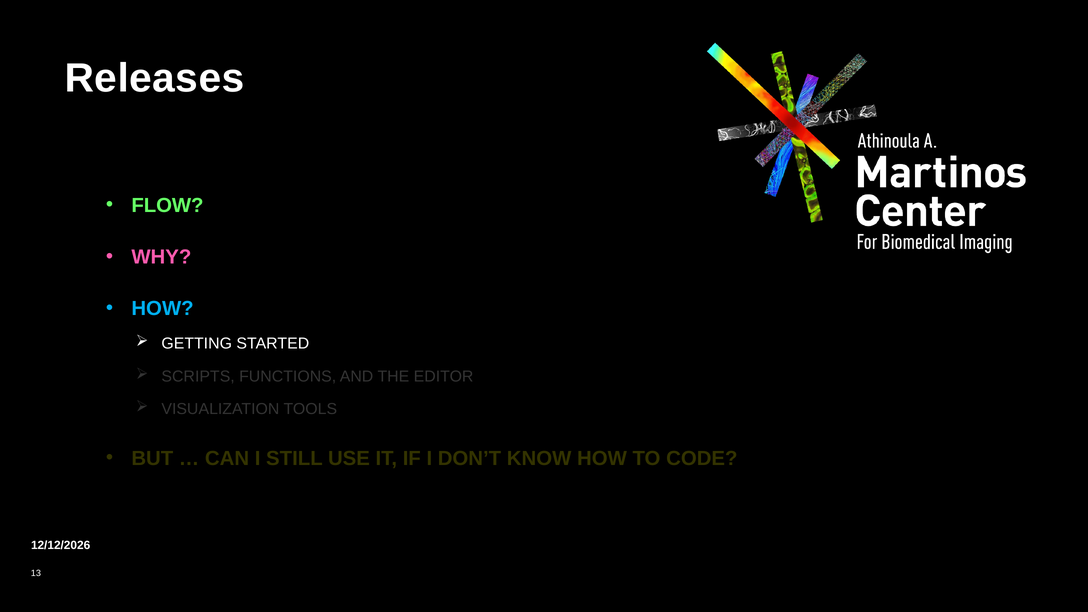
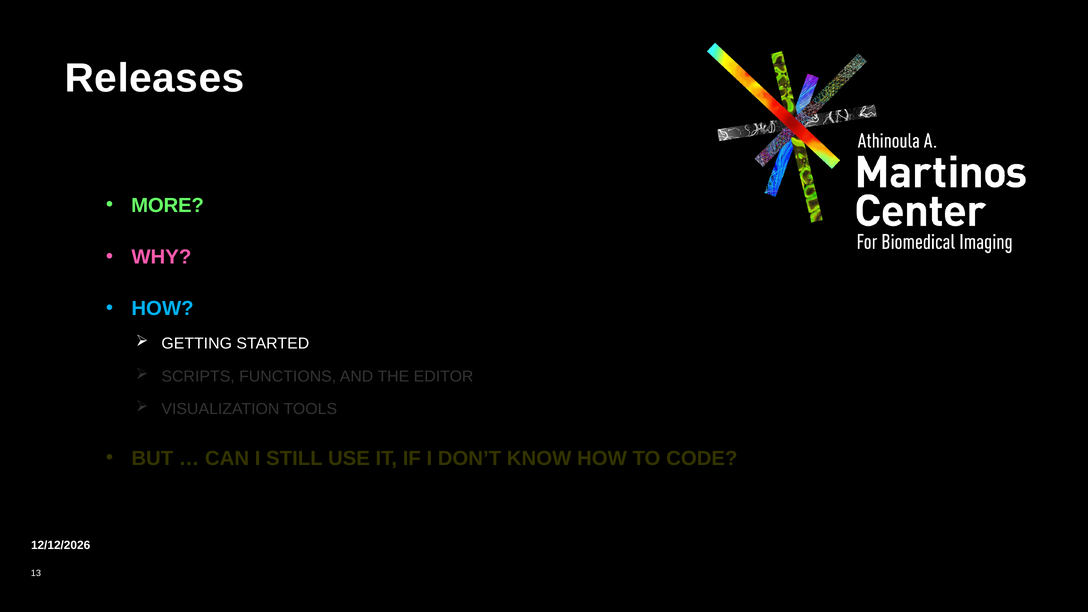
FLOW: FLOW -> MORE (168, 205)
